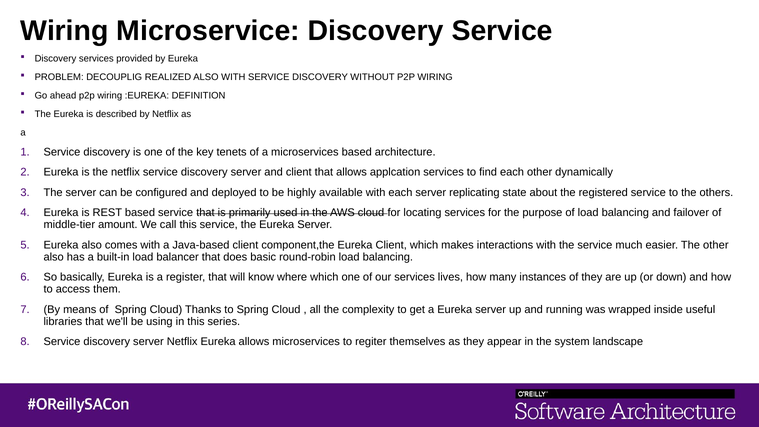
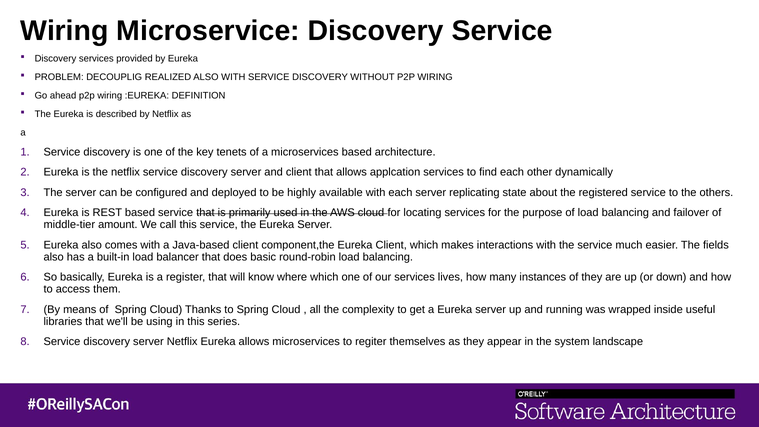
The other: other -> fields (716, 245)
